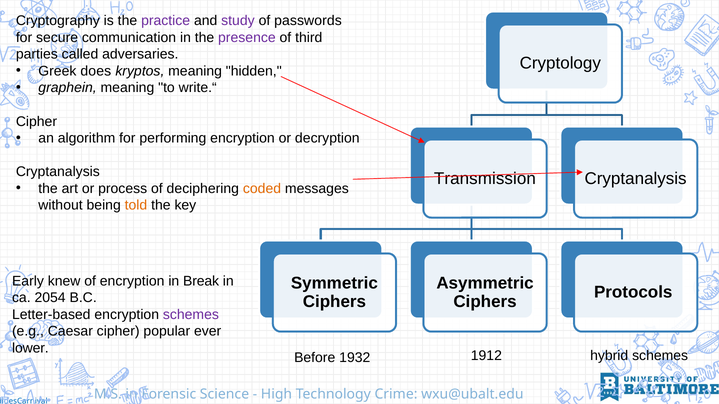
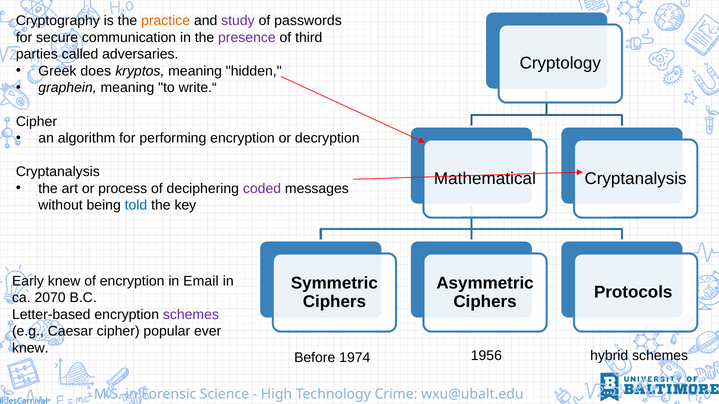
practice colour: purple -> orange (166, 21)
Transmission: Transmission -> Mathematical (485, 179)
coded colour: orange -> purple (262, 189)
told colour: orange -> blue (136, 205)
Break: Break -> Email (201, 281)
2054: 2054 -> 2070 (50, 298)
lower: lower -> knew (30, 349)
1912: 1912 -> 1956 (486, 356)
1932: 1932 -> 1974 (355, 358)
